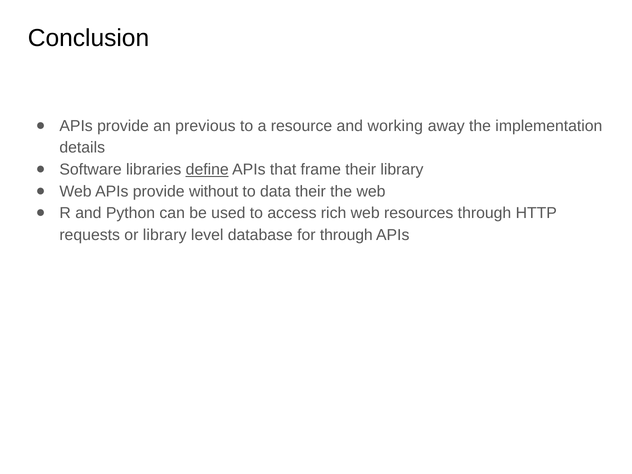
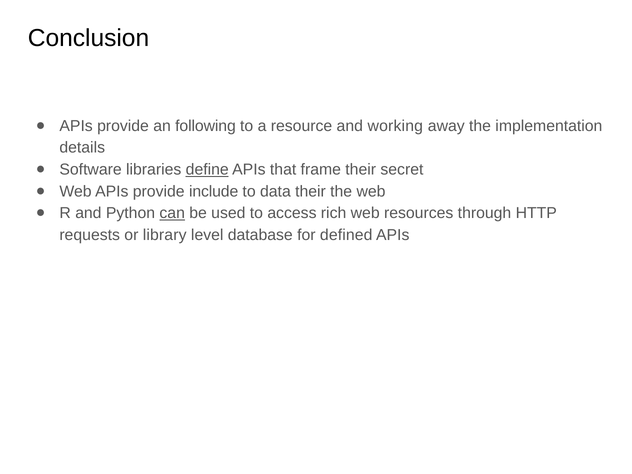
previous: previous -> following (206, 126)
their library: library -> secret (402, 170)
without: without -> include (214, 191)
can underline: none -> present (172, 213)
for through: through -> defined (346, 235)
